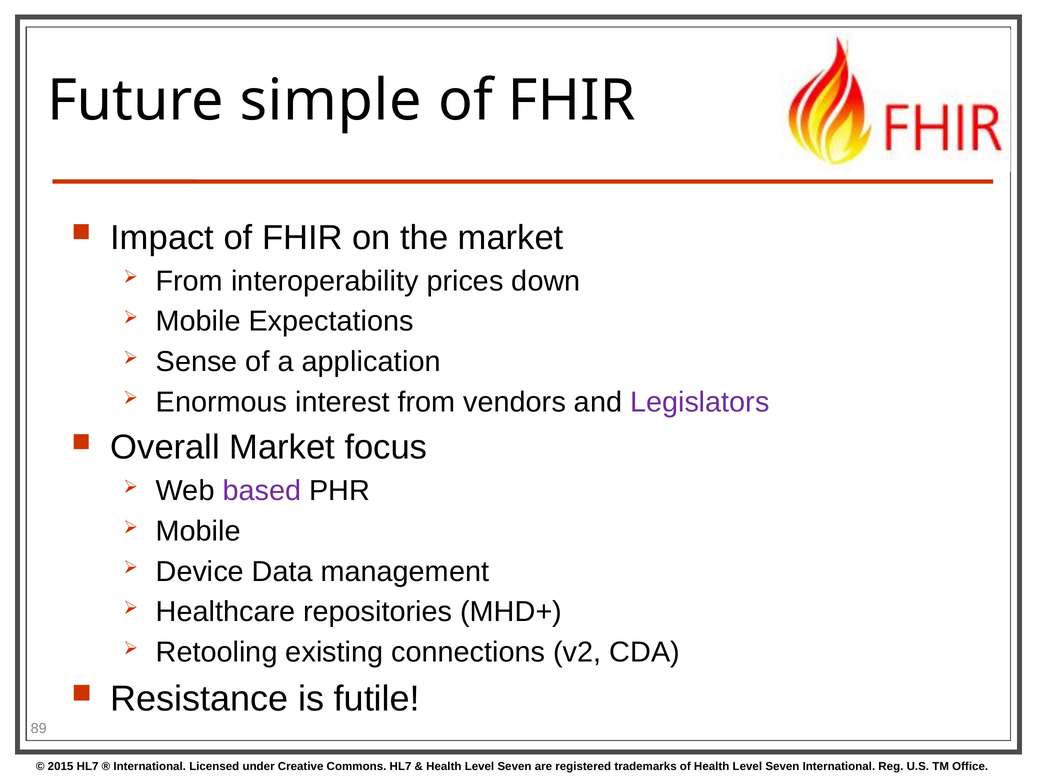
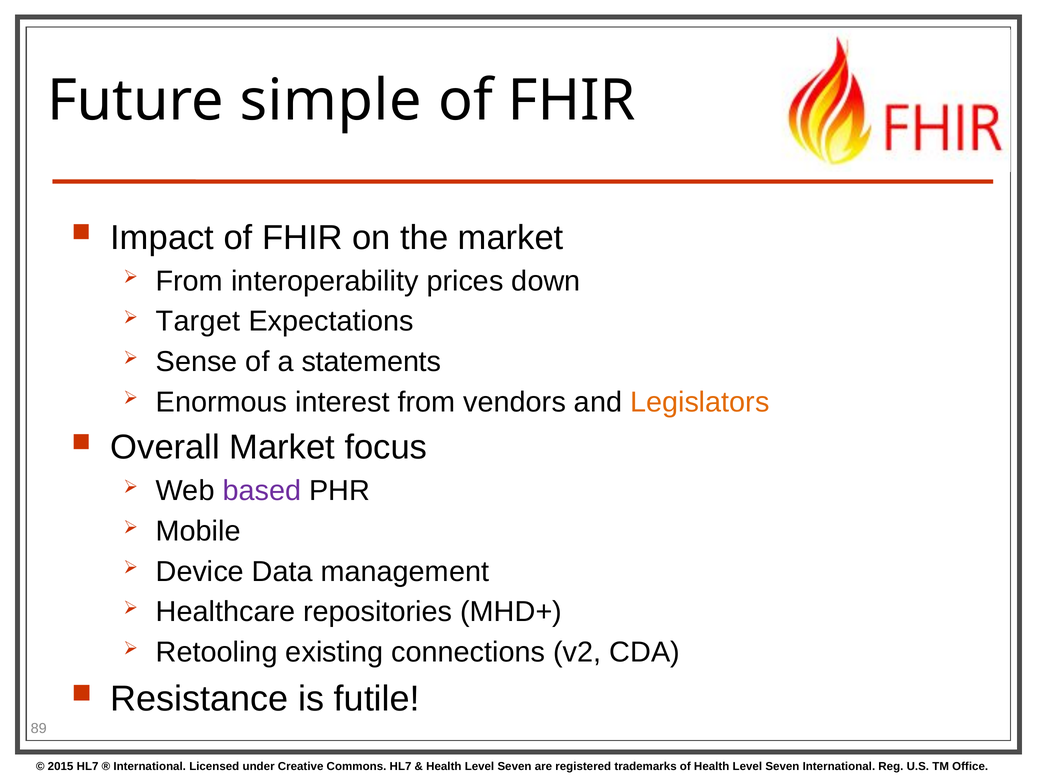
Mobile: Mobile -> Target (198, 321)
application: application -> statements (371, 362)
Legislators colour: purple -> orange (700, 402)
